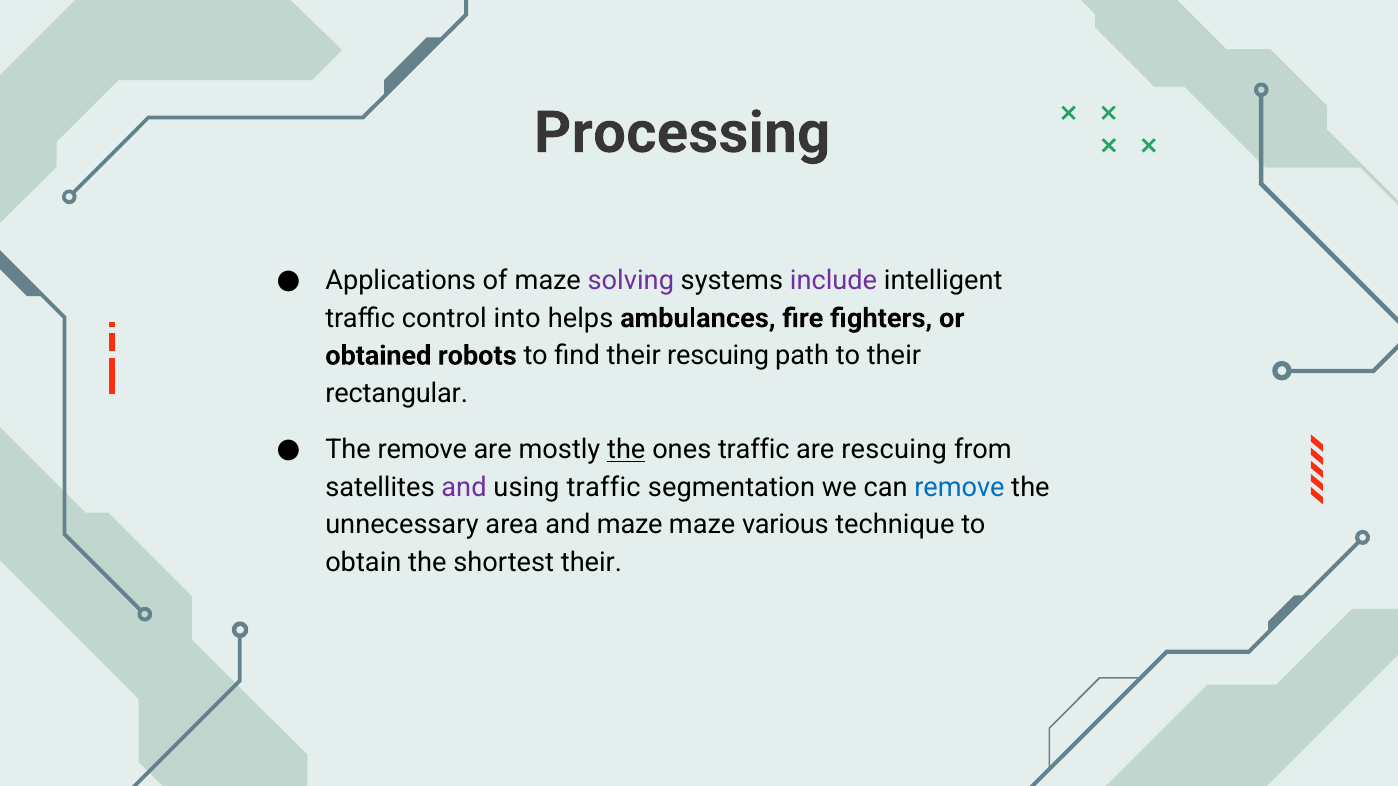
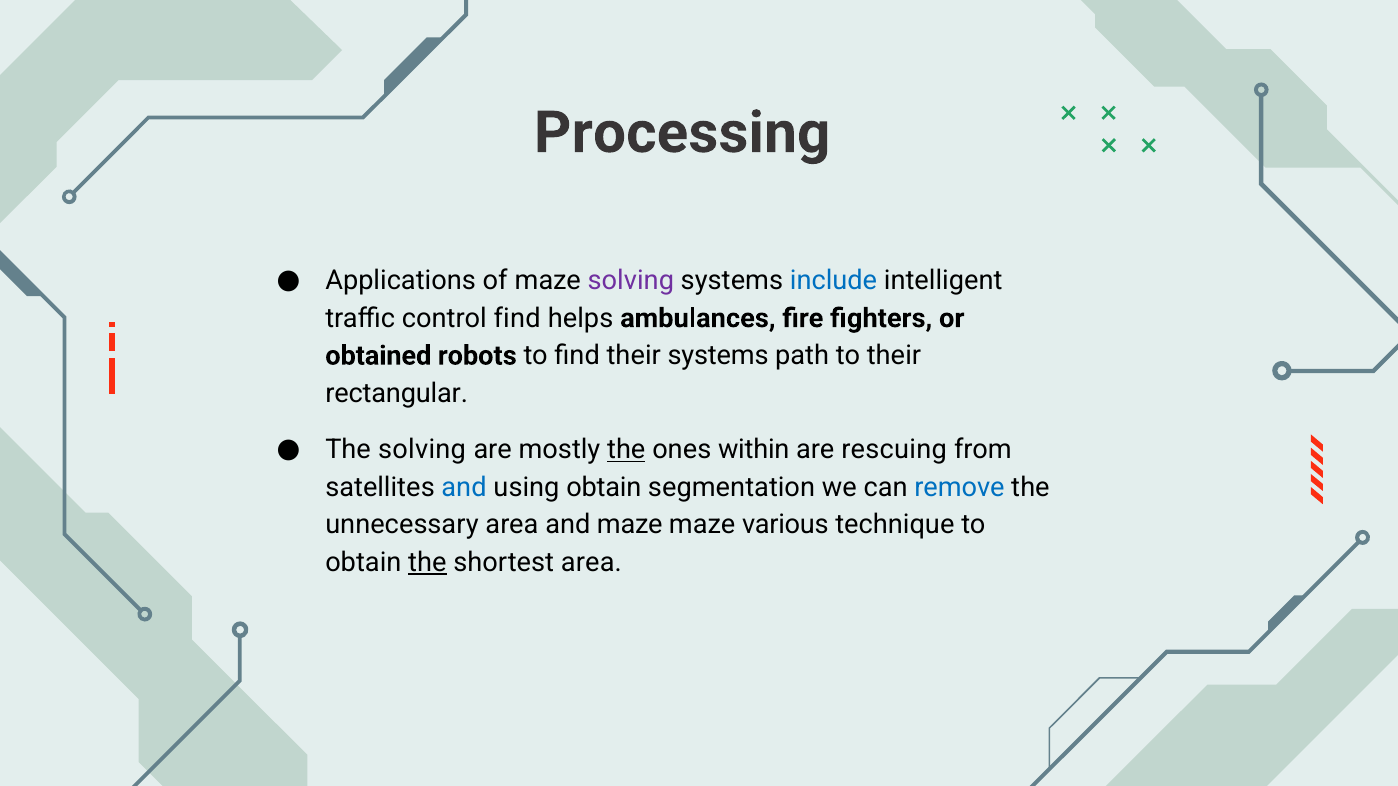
include colour: purple -> blue (834, 281)
control into: into -> find (517, 318)
their rescuing: rescuing -> systems (718, 356)
The remove: remove -> solving (422, 450)
ones traffic: traffic -> within (754, 450)
and colour: purple -> blue (464, 488)
using traffic: traffic -> obtain (604, 488)
the underline: none -> present (427, 563)
shortest their: their -> area (591, 563)
